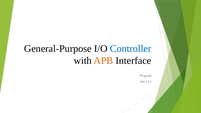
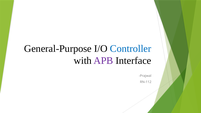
APB colour: orange -> purple (103, 61)
